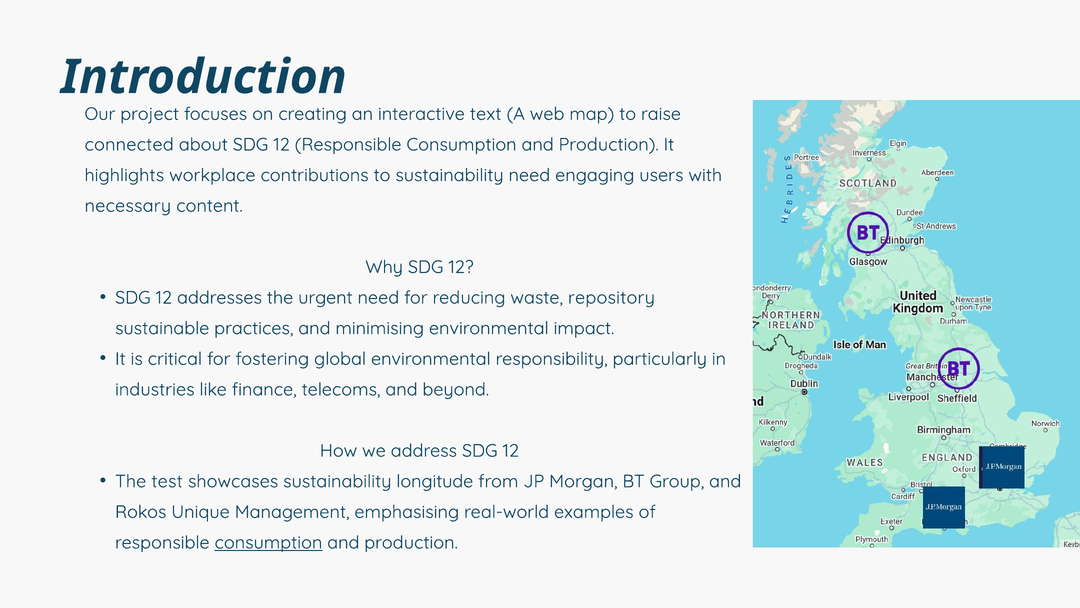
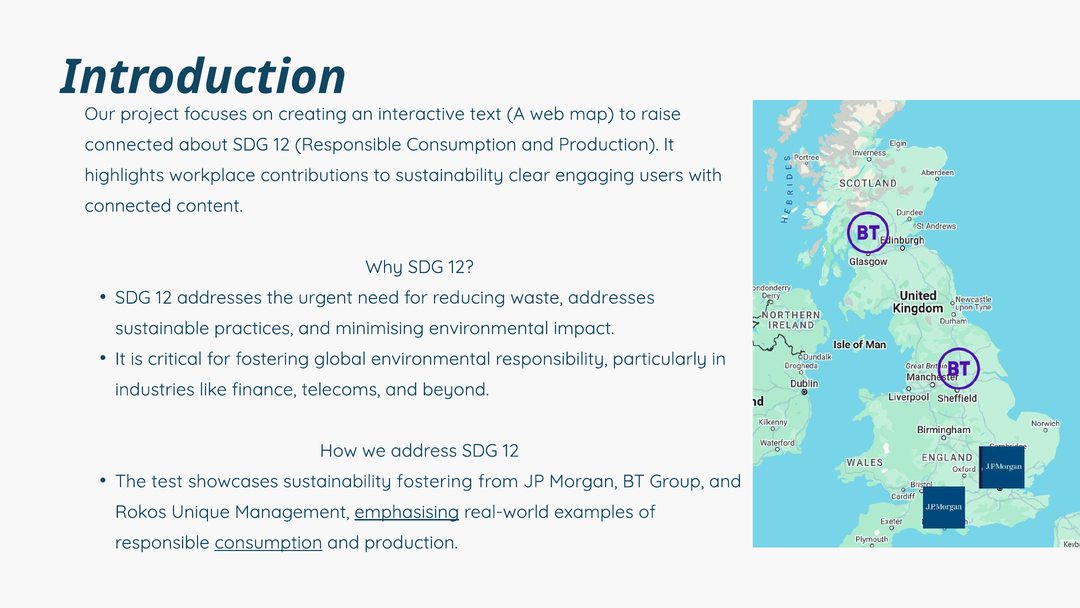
sustainability need: need -> clear (529, 175)
necessary: necessary -> connected (128, 206)
waste repository: repository -> addresses (611, 297)
sustainability longitude: longitude -> fostering (435, 481)
emphasising underline: none -> present (407, 512)
